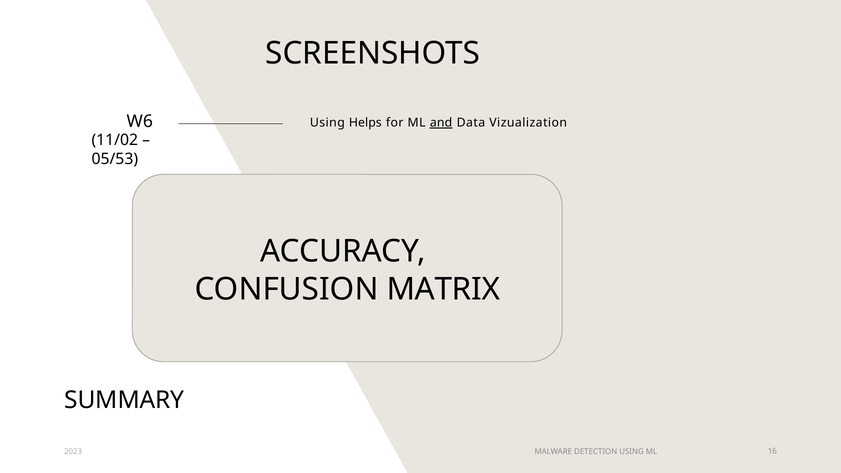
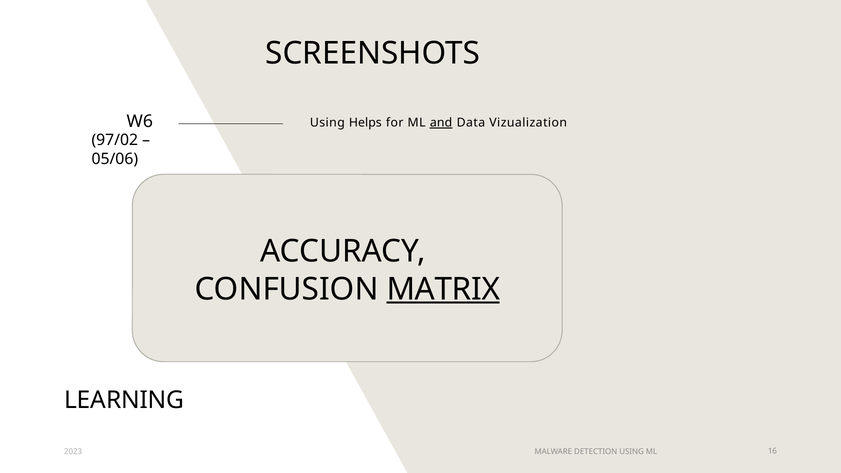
11/02: 11/02 -> 97/02 (115, 140)
05/53: 05/53 -> 05/06 (115, 159)
MATRIX underline: none -> present (443, 289)
SUMMARY: SUMMARY -> LEARNING (124, 400)
